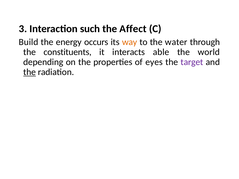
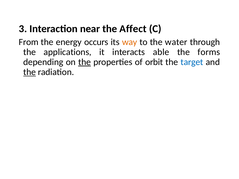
such: such -> near (90, 29)
Build: Build -> From (29, 42)
constituents: constituents -> applications (68, 52)
world: world -> forms (209, 52)
the underline: none -> present (85, 62)
eyes: eyes -> orbit (154, 62)
target colour: purple -> blue (192, 62)
